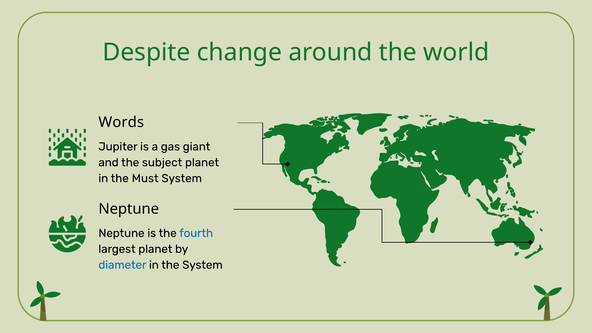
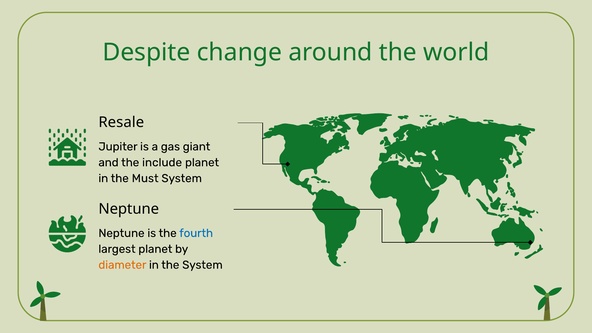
Words: Words -> Resale (121, 122)
subject: subject -> include (162, 162)
diameter colour: blue -> orange (122, 265)
